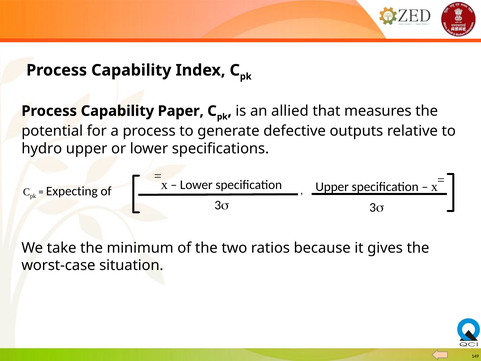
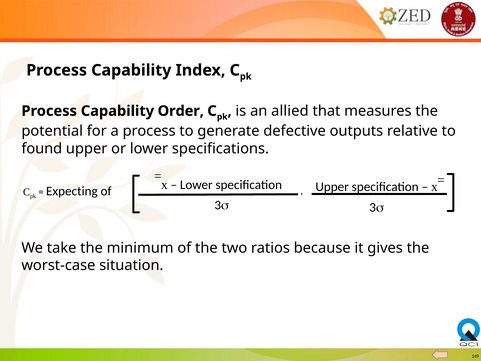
Paper: Paper -> Order (181, 111)
hydro: hydro -> found (42, 149)
